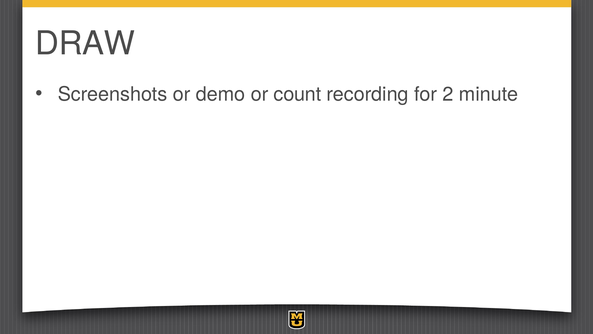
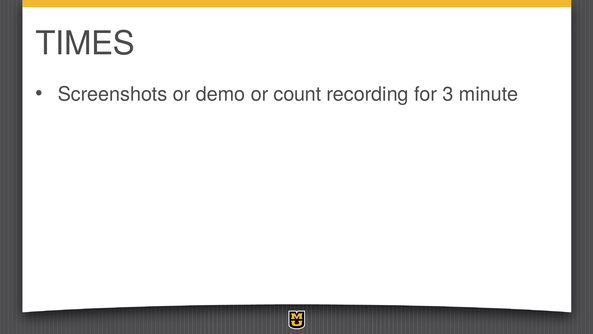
DRAW: DRAW -> TIMES (85, 43)
2: 2 -> 3 (448, 94)
